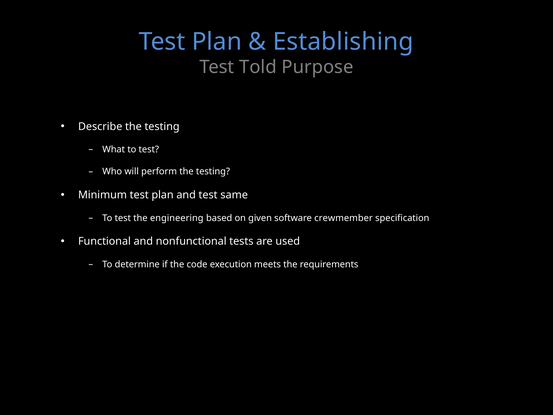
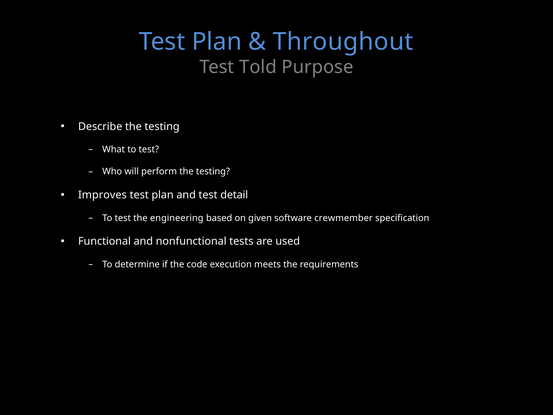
Establishing: Establishing -> Throughout (343, 42)
Minimum: Minimum -> Improves (102, 195)
same: same -> detail (234, 195)
